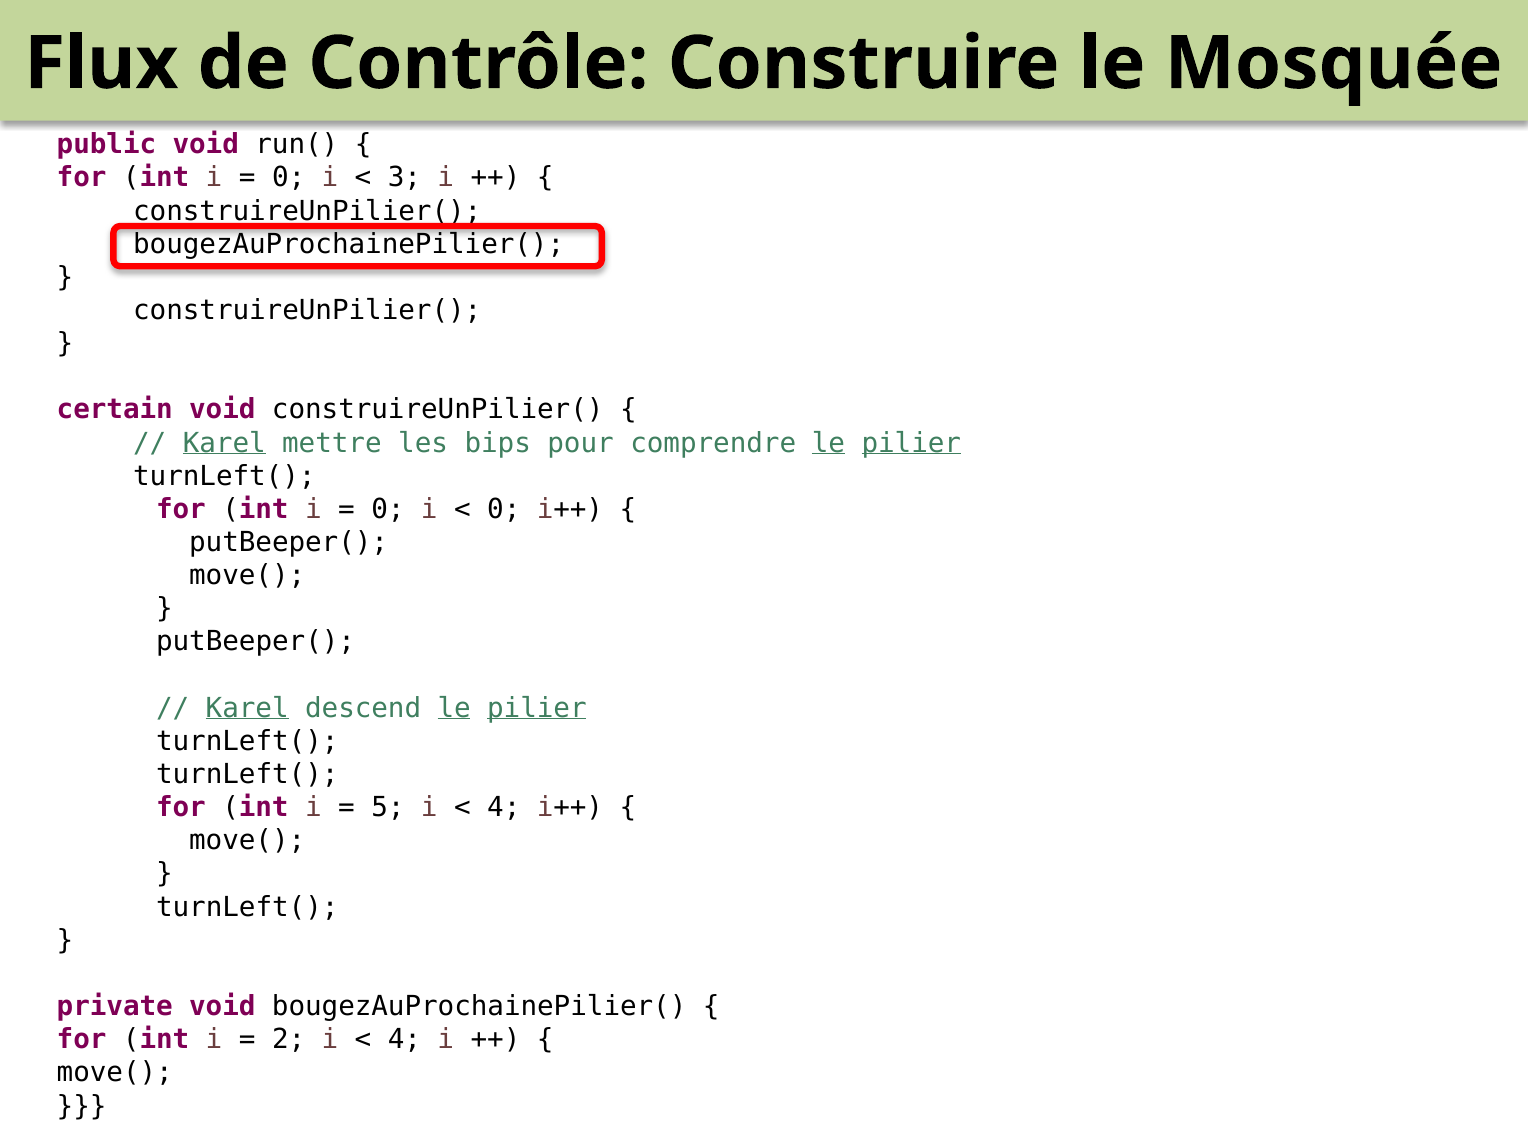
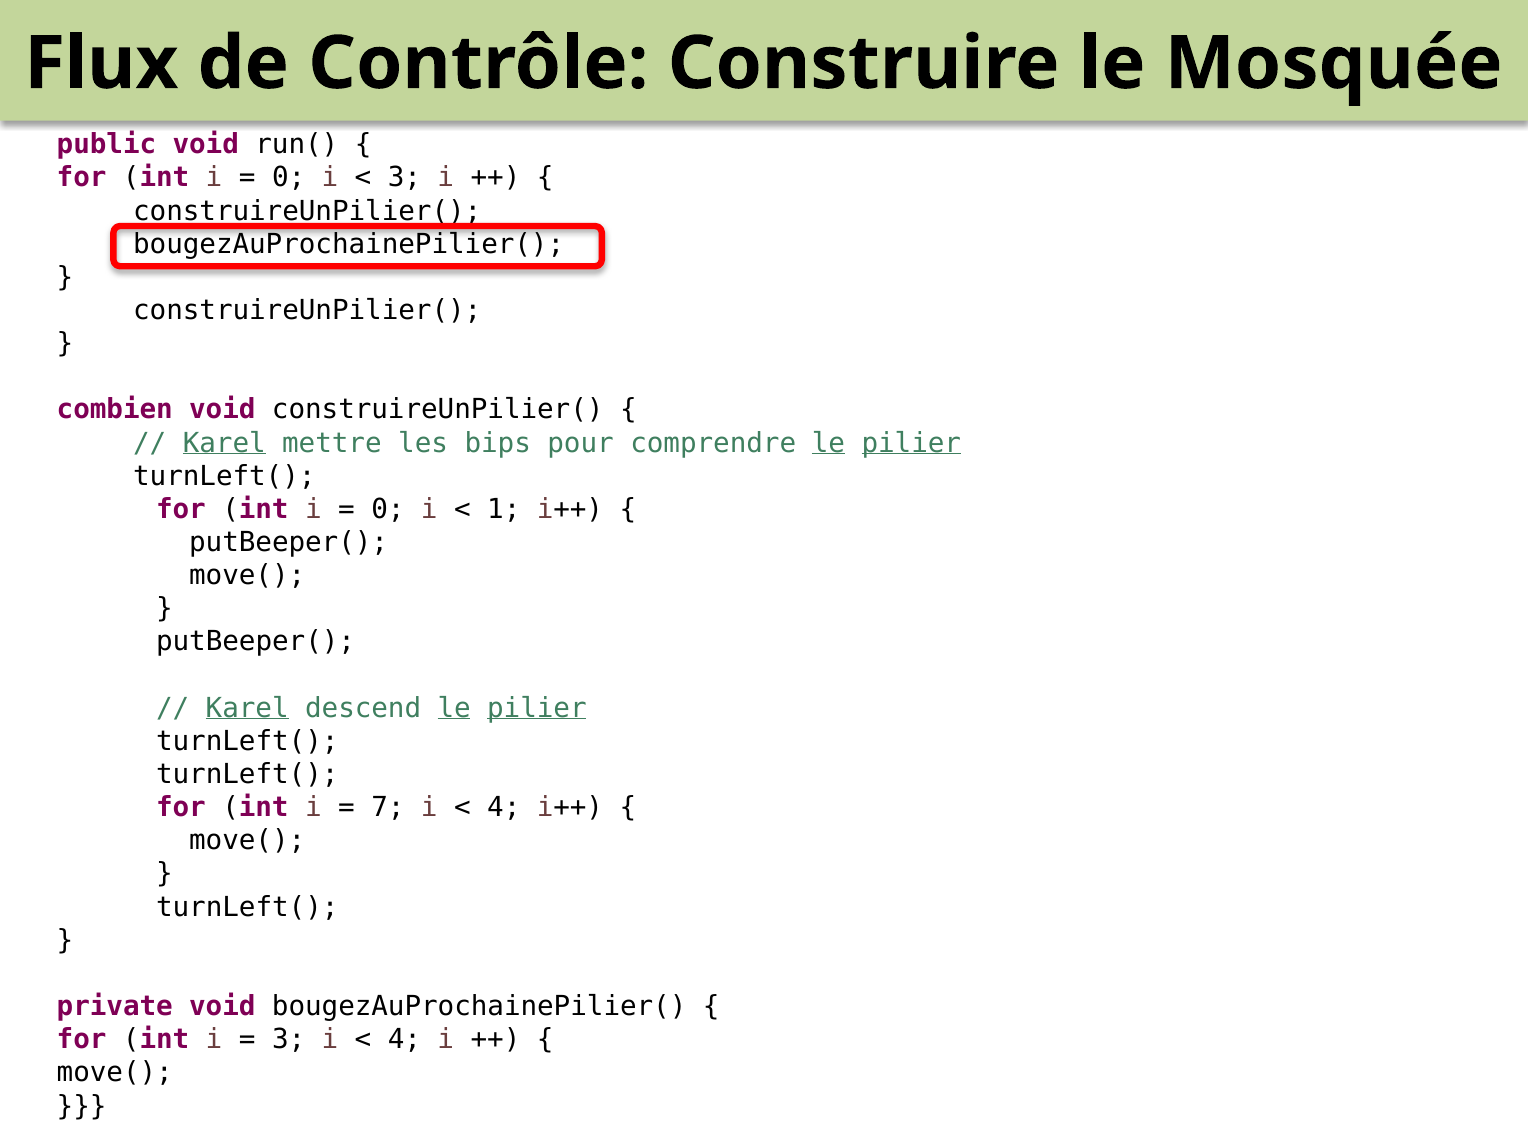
certain: certain -> combien (115, 410)
0: 0 -> 1 (504, 509)
5: 5 -> 7 (388, 808)
2: 2 -> 3 (289, 1040)
